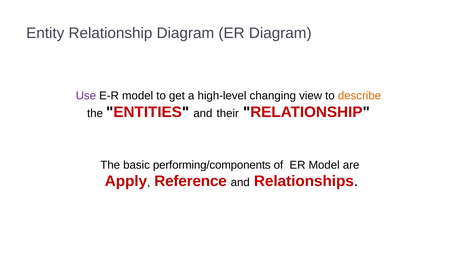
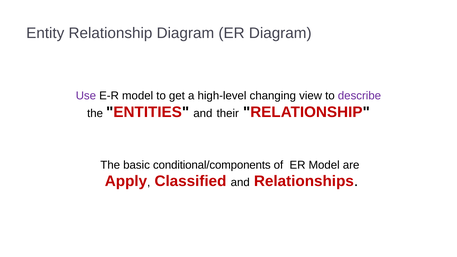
describe colour: orange -> purple (359, 96)
performing/components: performing/components -> conditional/components (212, 165)
Reference: Reference -> Classified (190, 181)
